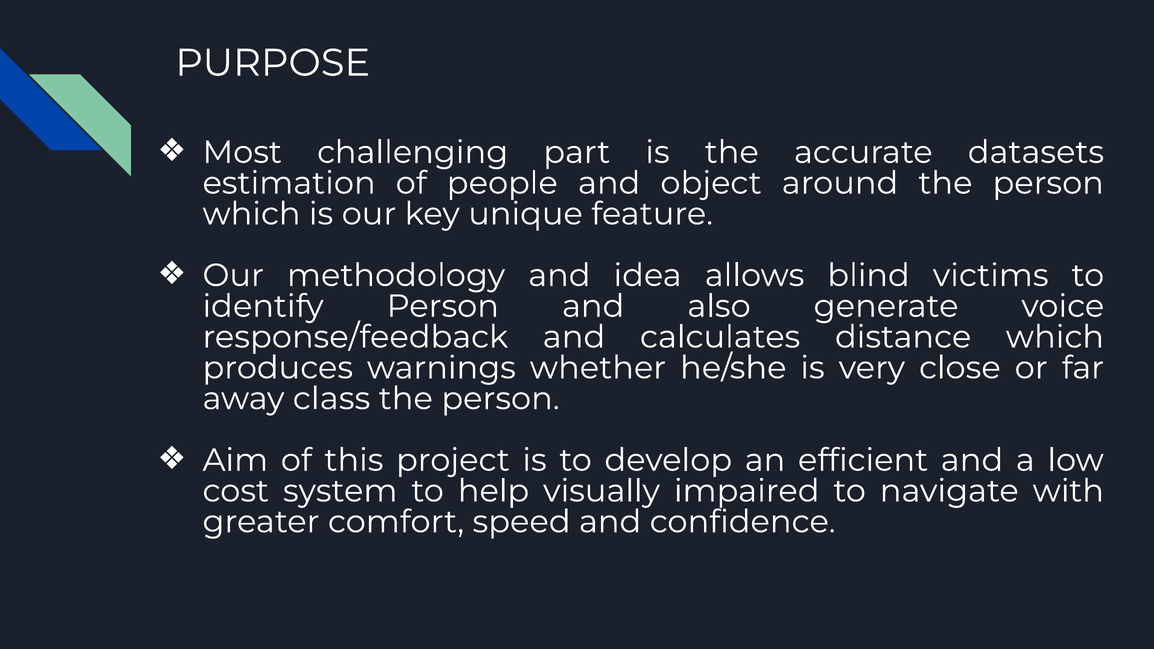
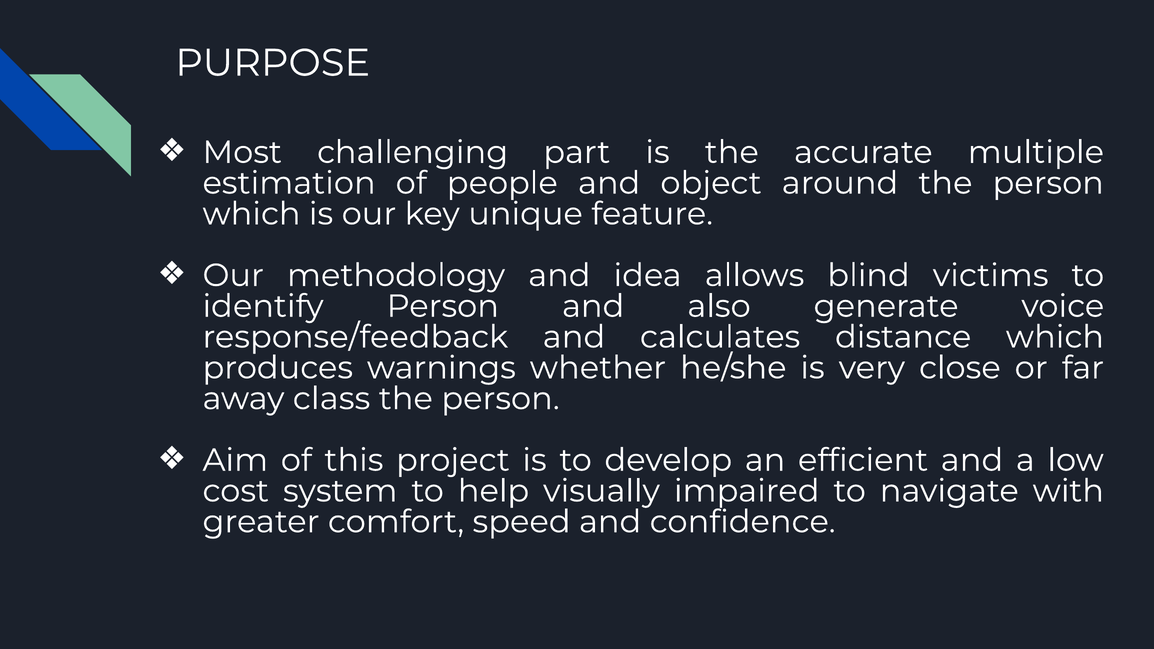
datasets: datasets -> multiple (1036, 152)
